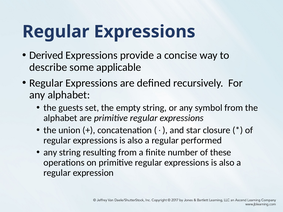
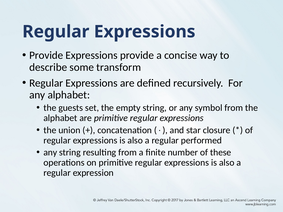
Derived: Derived -> Provide (46, 55)
applicable: applicable -> transform (119, 67)
